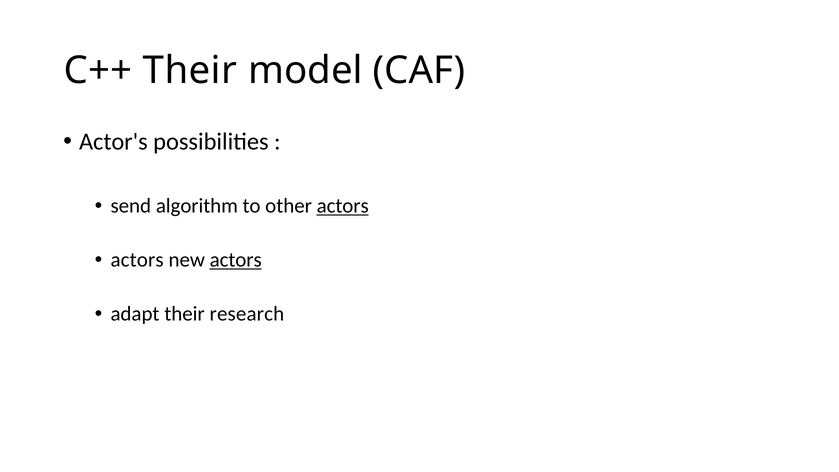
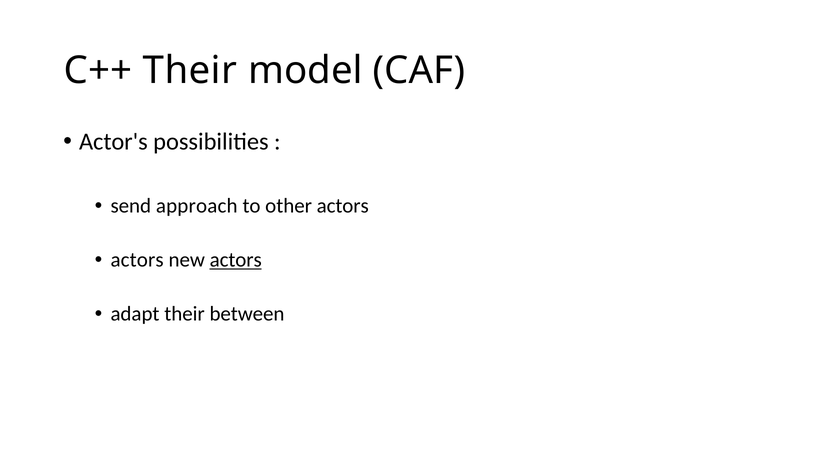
algorithm: algorithm -> approach (197, 206)
actors underline: present -> none (343, 206)
research: research -> between (247, 314)
